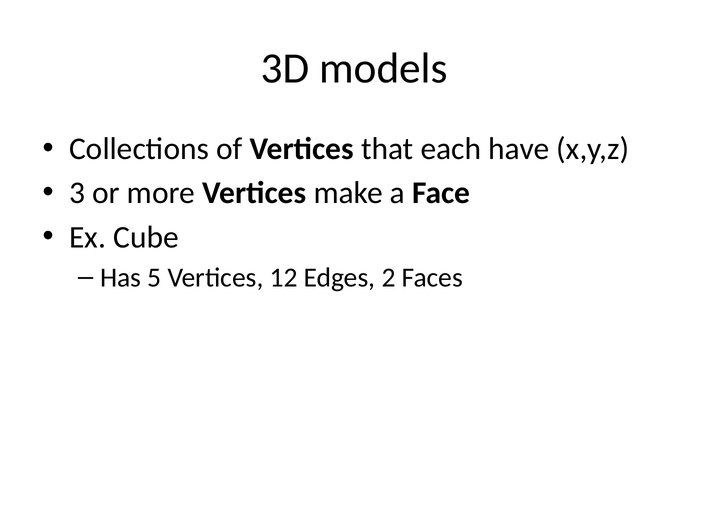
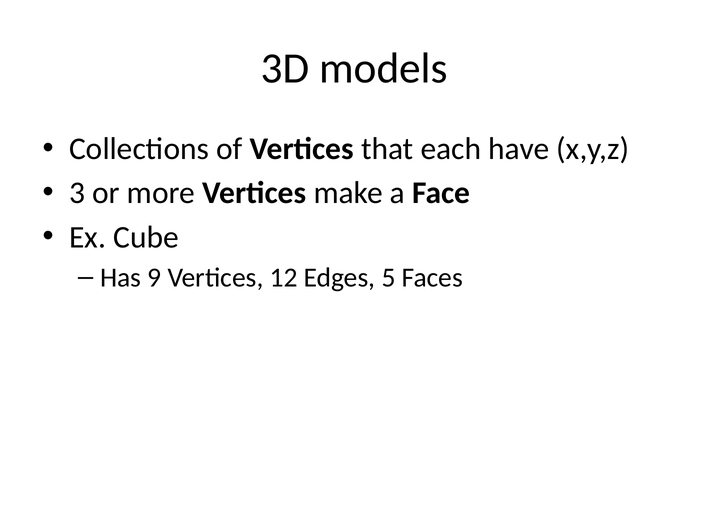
5: 5 -> 9 (154, 278)
2: 2 -> 5 (389, 278)
